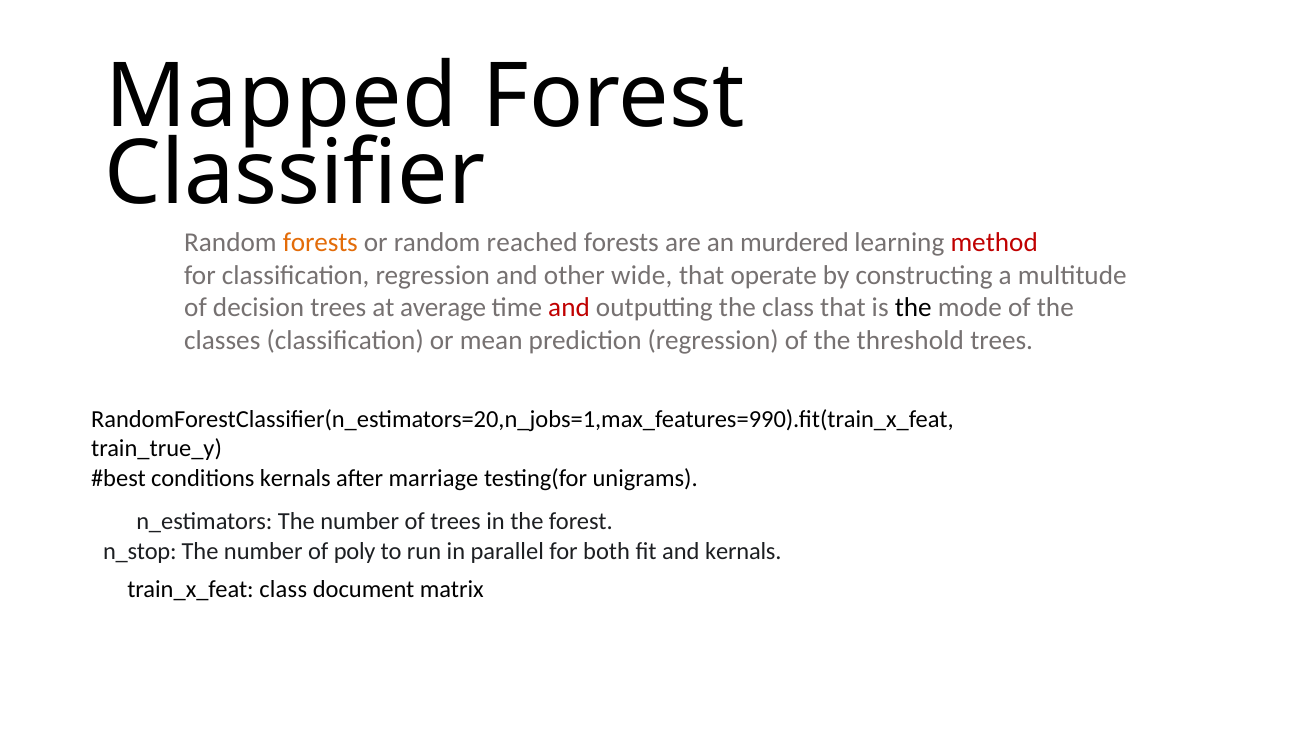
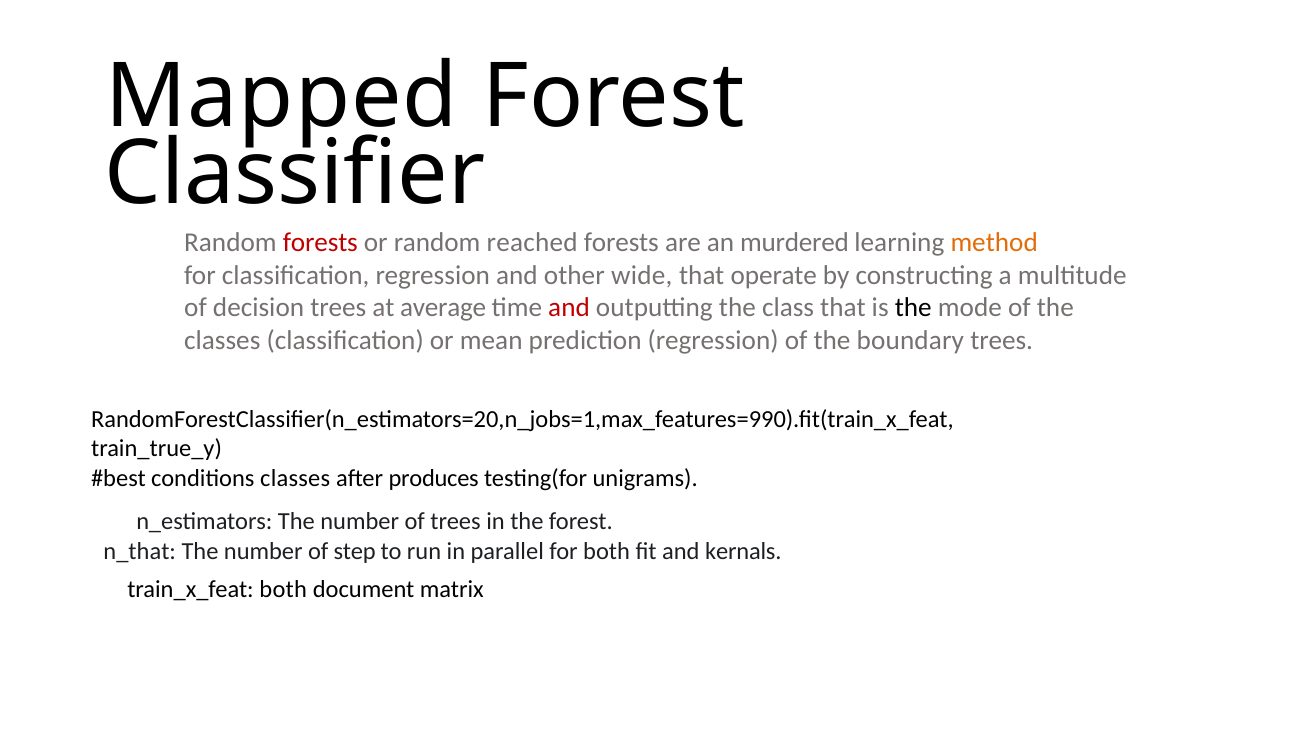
forests colour: orange -> red (320, 242)
method colour: red -> orange (994, 242)
threshold: threshold -> boundary (910, 340)
conditions kernals: kernals -> classes (295, 478)
marriage: marriage -> produces (434, 478)
n_stop: n_stop -> n_that (140, 552)
poly: poly -> step (355, 552)
train_x_feat class: class -> both (283, 589)
